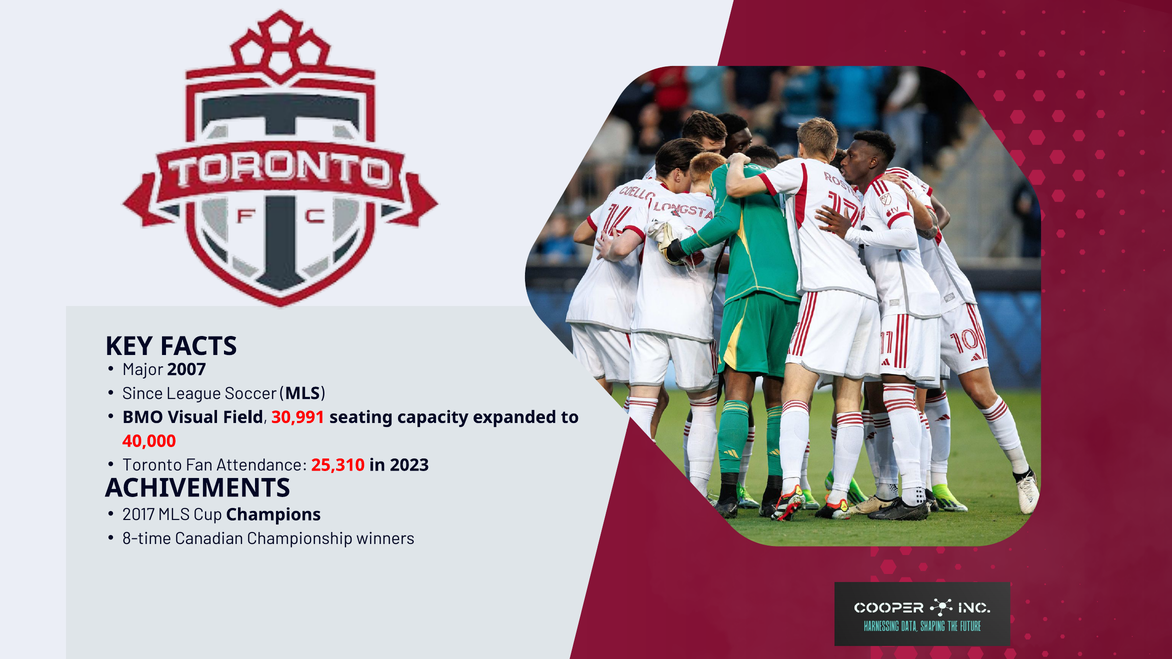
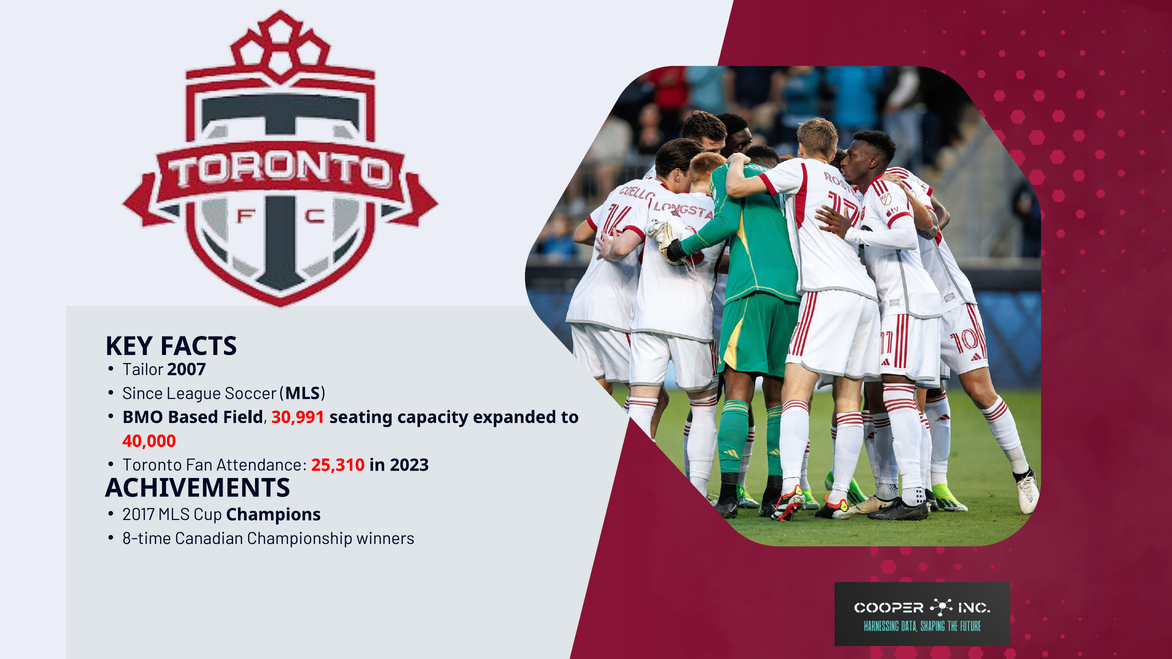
Major: Major -> Tailor (143, 370)
Visual: Visual -> Based (193, 417)
